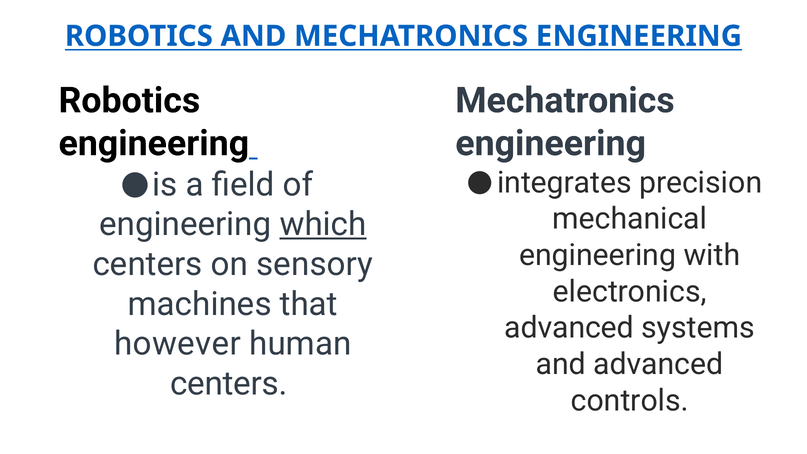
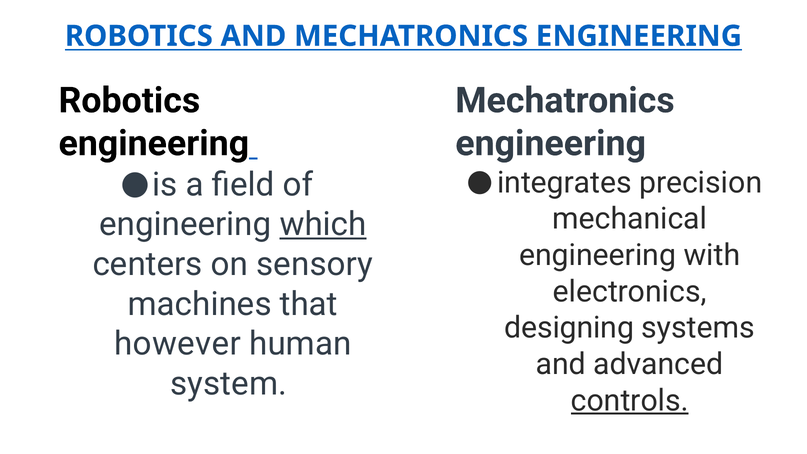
advanced: advanced -> designing (569, 328)
centers: centers -> system (229, 384)
controls underline: none -> present (630, 400)
